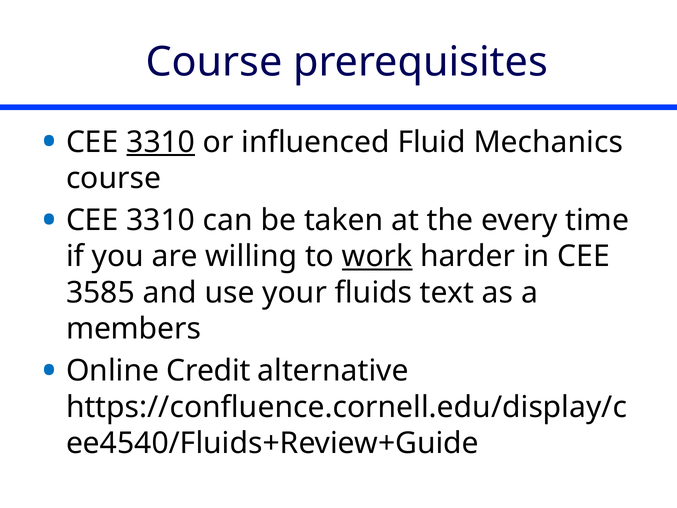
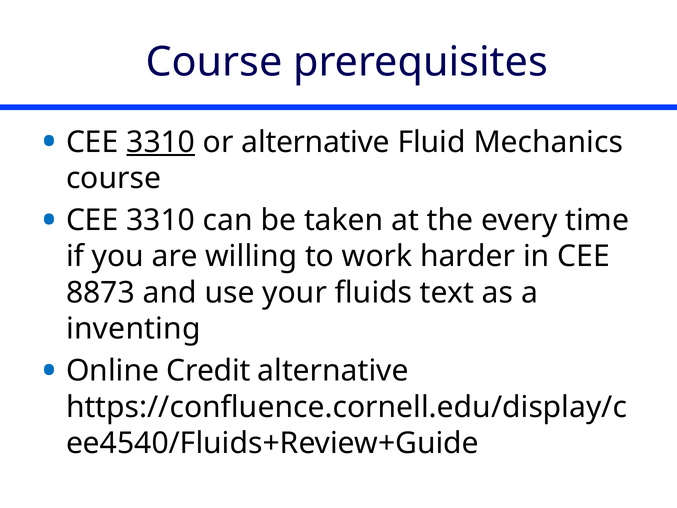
or influenced: influenced -> alternative (316, 142)
work underline: present -> none (377, 256)
3585: 3585 -> 8873 (100, 293)
members: members -> inventing (133, 329)
